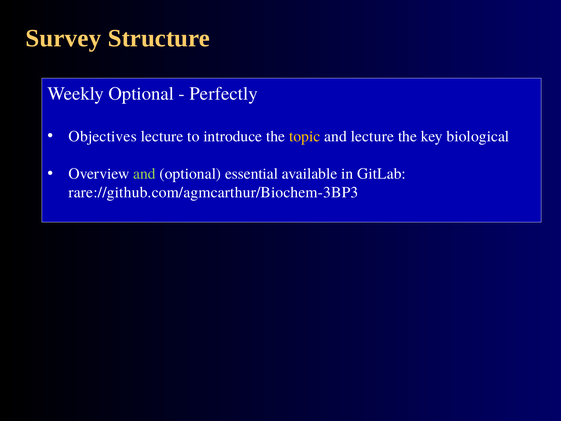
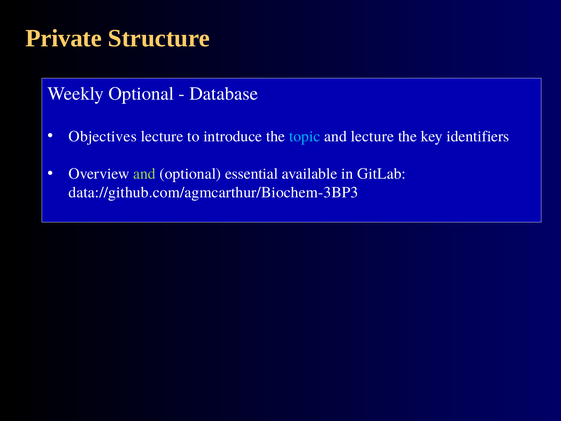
Survey: Survey -> Private (64, 38)
Perfectly: Perfectly -> Database (224, 93)
topic colour: yellow -> light blue (305, 136)
biological: biological -> identifiers (478, 136)
rare://github.com/agmcarthur/Biochem-3BP3: rare://github.com/agmcarthur/Biochem-3BP3 -> data://github.com/agmcarthur/Biochem-3BP3 (213, 192)
